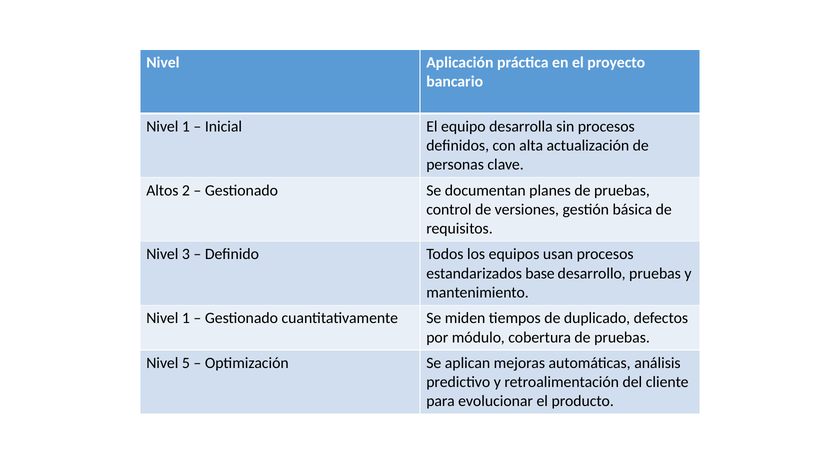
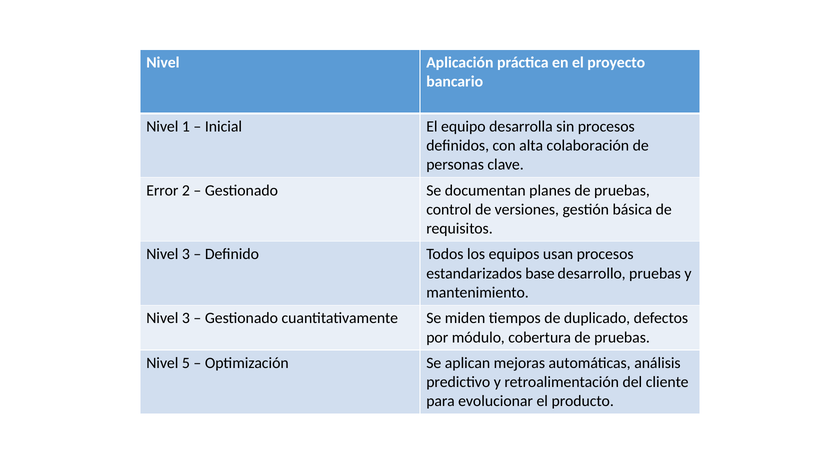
actualización: actualización -> colaboración (588, 146)
Altos: Altos -> Error (162, 191)
1: 1 -> 3 (186, 319)
